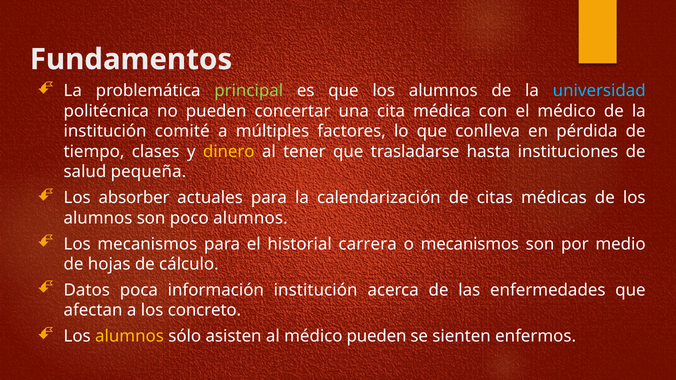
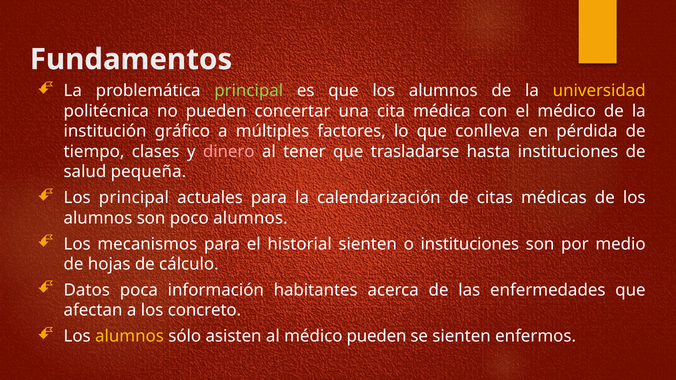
universidad colour: light blue -> yellow (599, 91)
comité: comité -> gráfico (182, 131)
dinero colour: yellow -> pink (229, 152)
Los absorber: absorber -> principal (134, 198)
historial carrera: carrera -> sienten (368, 244)
o mecanismos: mecanismos -> instituciones (470, 244)
información institución: institución -> habitantes (316, 290)
